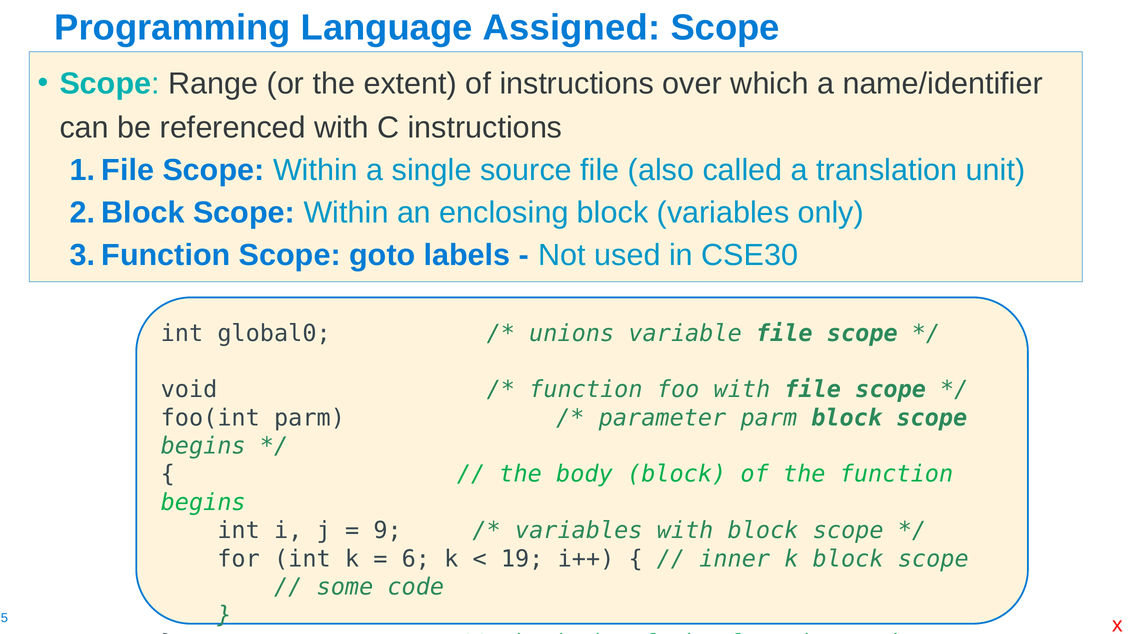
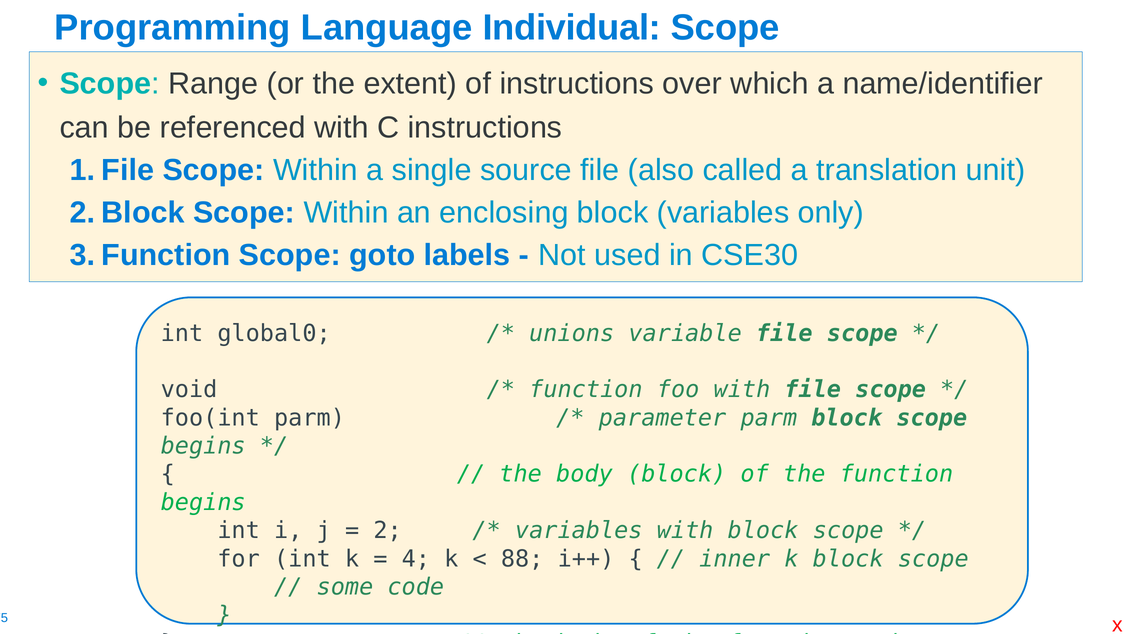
Assigned: Assigned -> Individual (572, 28)
9: 9 -> 2 (388, 531)
6: 6 -> 4 (416, 559)
19: 19 -> 88 (522, 559)
